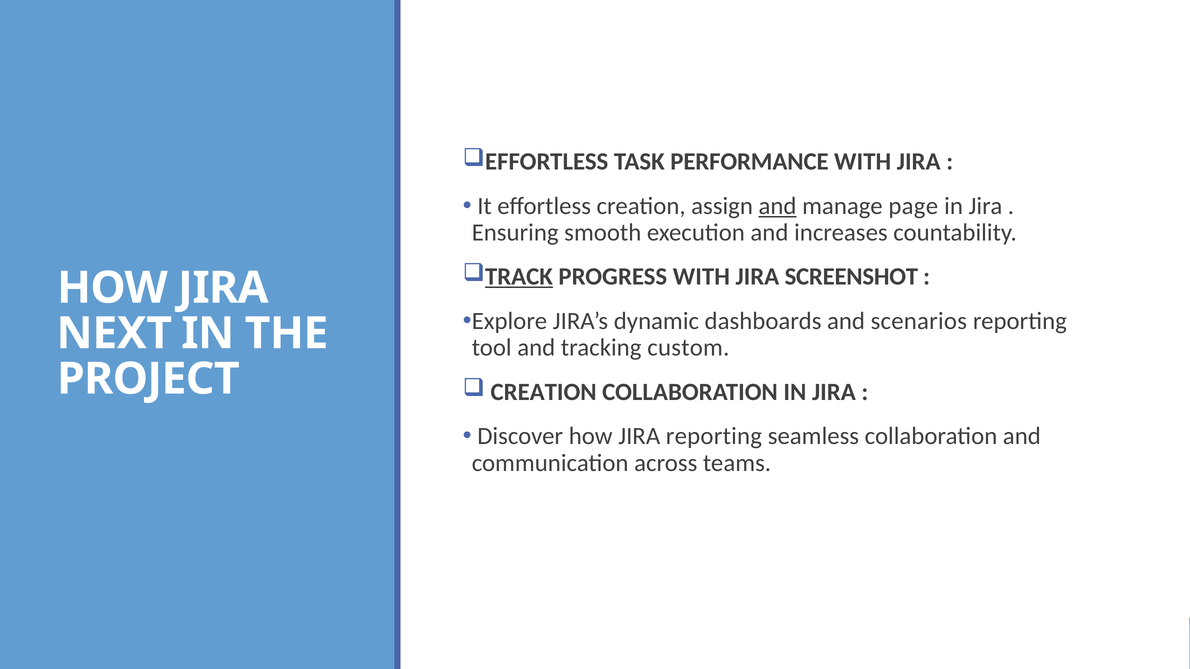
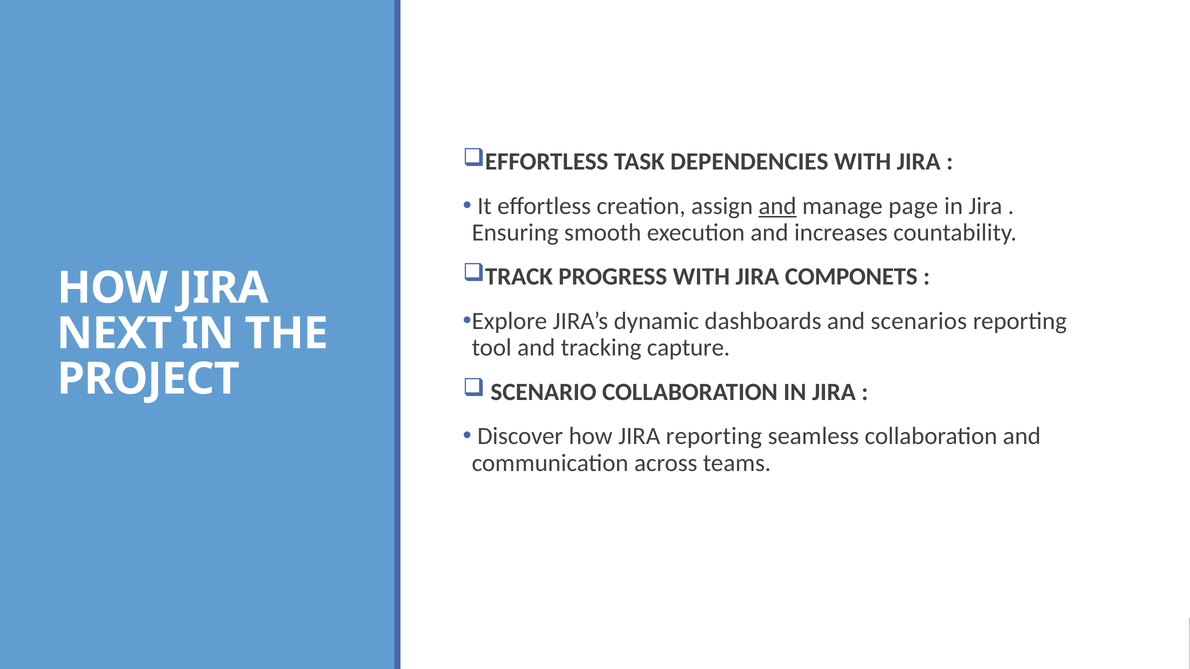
PERFORMANCE: PERFORMANCE -> DEPENDENCIES (749, 162)
TRACK underline: present -> none (519, 277)
SCREENSHOT: SCREENSHOT -> COMPONETS (851, 277)
custom: custom -> capture (689, 348)
CREATION: CREATION -> SCENARIO (544, 392)
